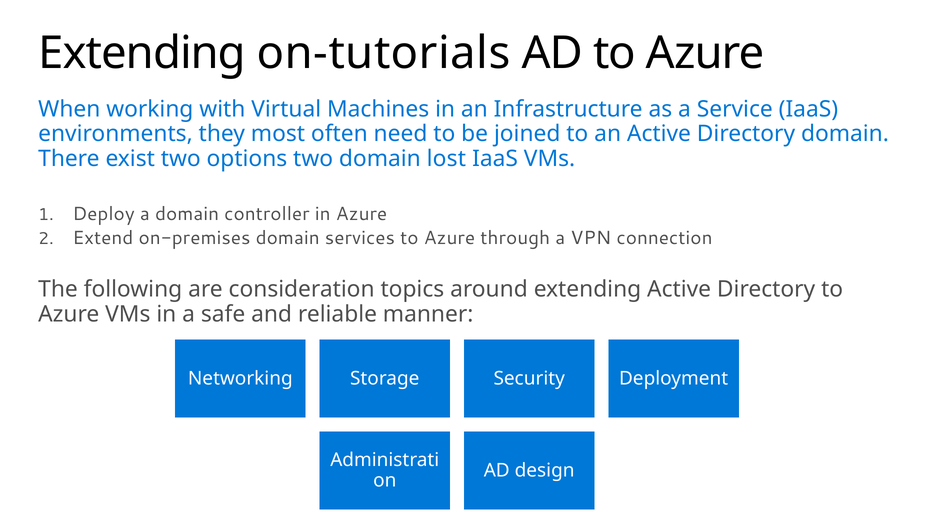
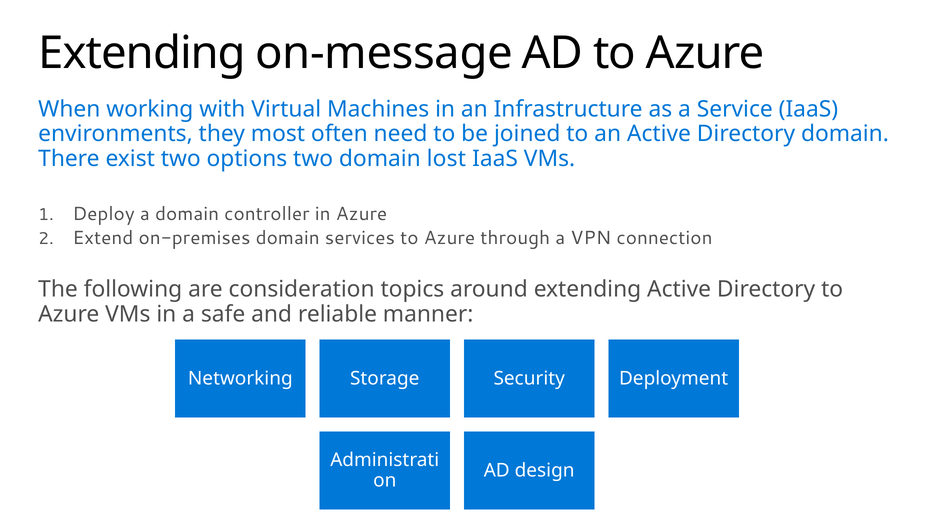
on-tutorials: on-tutorials -> on-message (384, 53)
